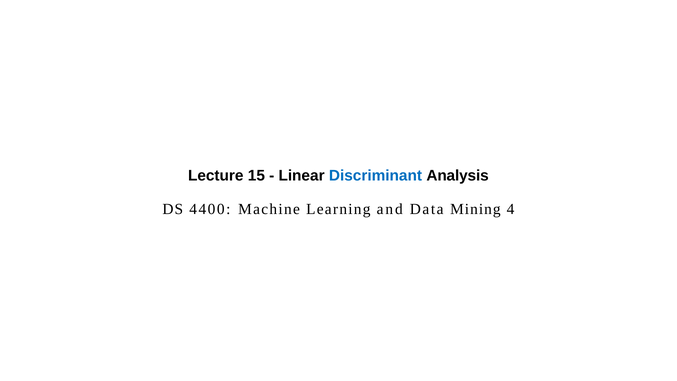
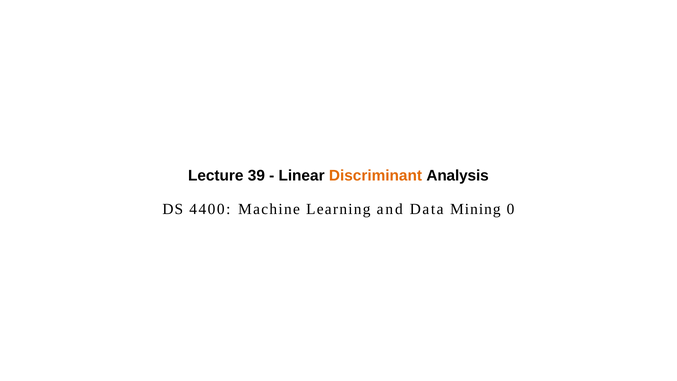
15: 15 -> 39 (256, 175)
Discriminant colour: blue -> orange (375, 175)
4: 4 -> 0 (511, 209)
